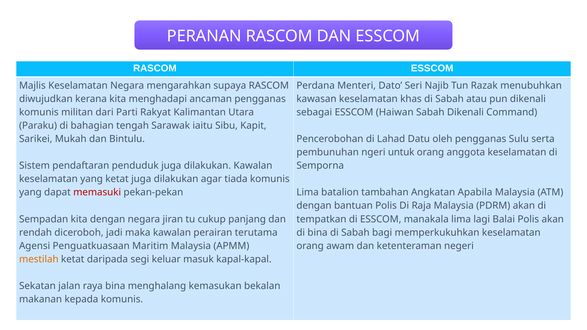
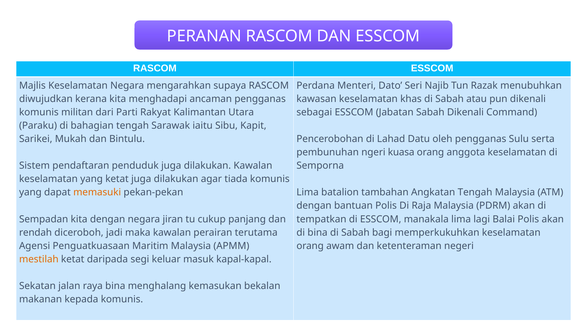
Haiwan: Haiwan -> Jabatan (395, 112)
untuk: untuk -> kuasa (401, 152)
memasuki colour: red -> orange (97, 192)
Angkatan Apabila: Apabila -> Tengah (475, 192)
